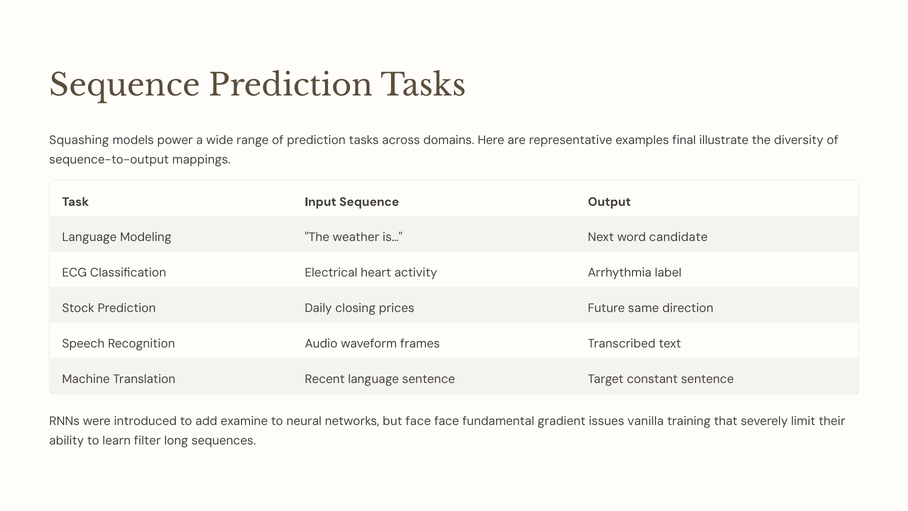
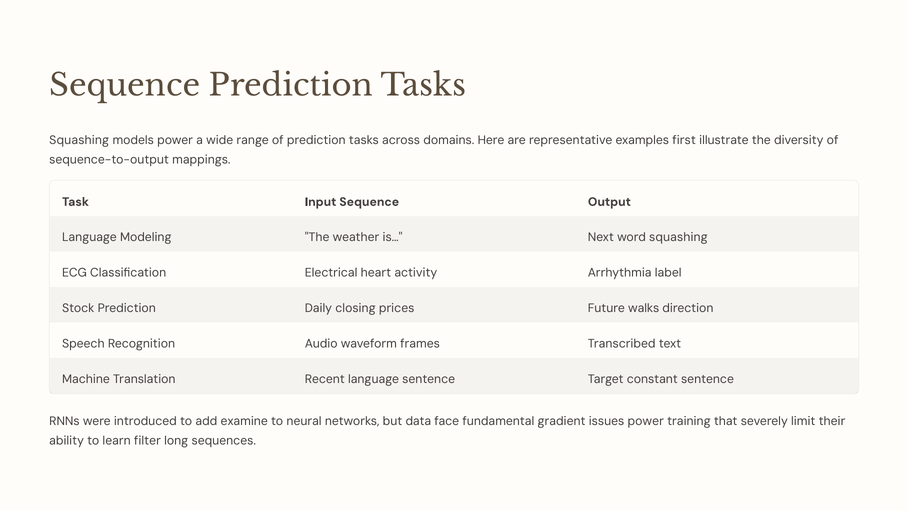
final: final -> first (684, 140)
word candidate: candidate -> squashing (678, 237)
same: same -> walks (644, 308)
but face: face -> data (418, 421)
issues vanilla: vanilla -> power (646, 421)
